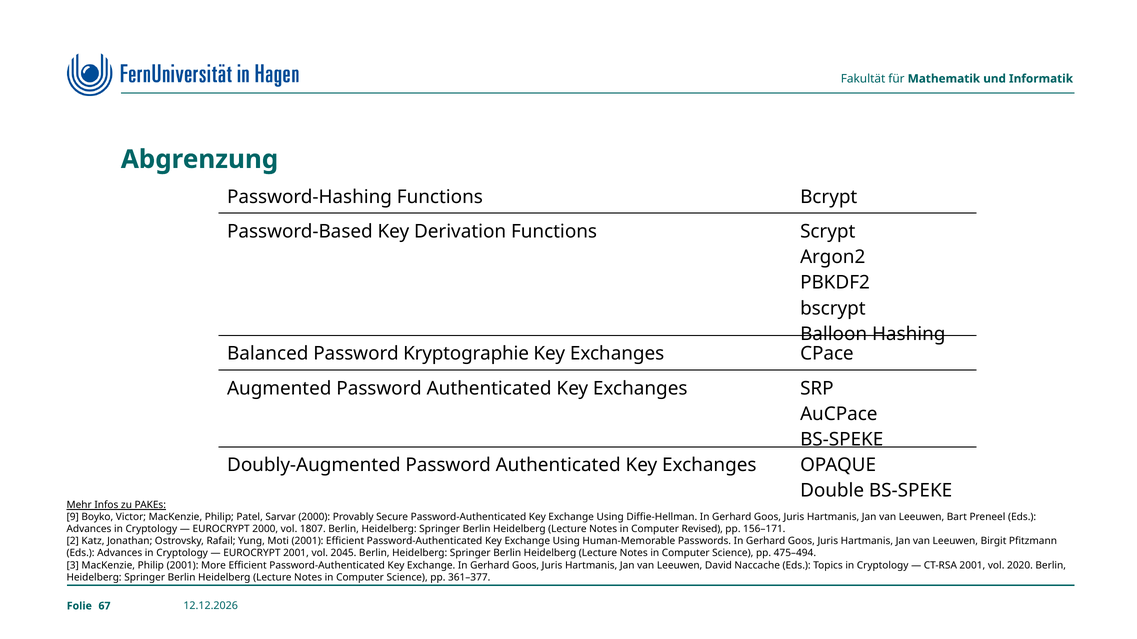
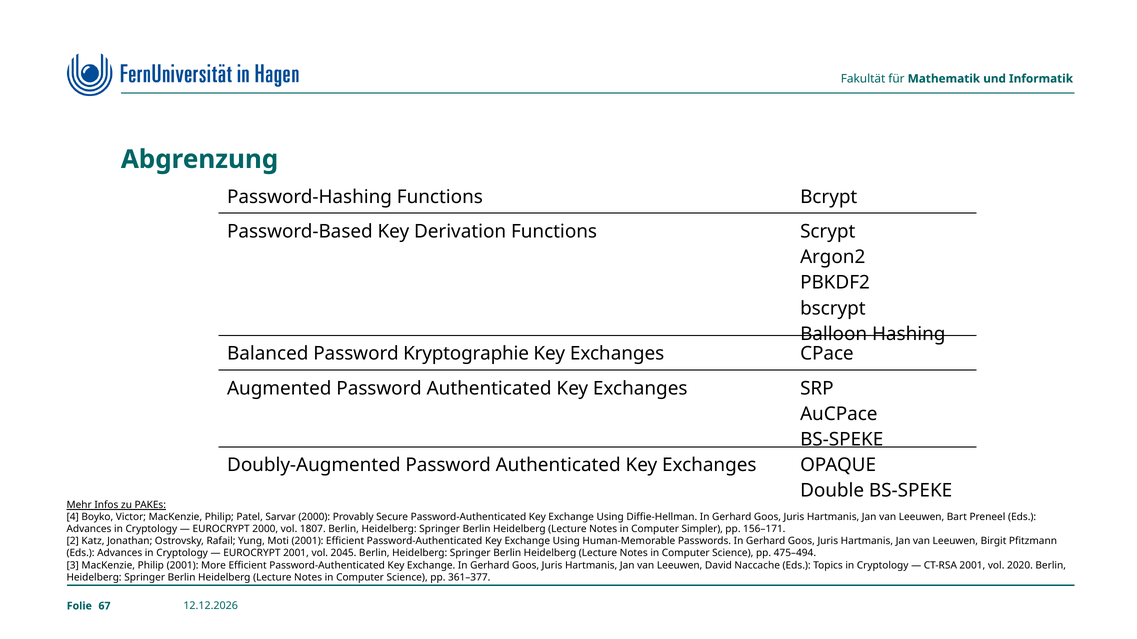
9: 9 -> 4 (73, 517)
Revised: Revised -> Simpler (702, 529)
